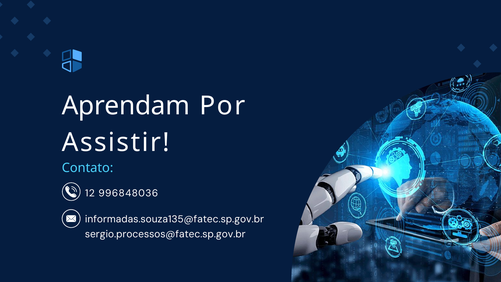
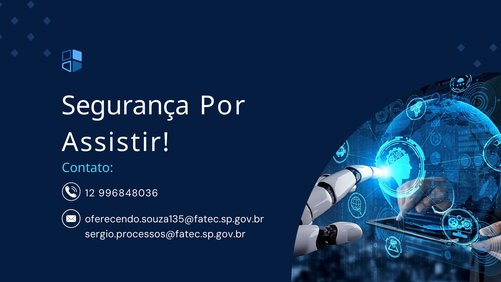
Aprendam: Aprendam -> Segurança (126, 106)
informadas.souza135@fatec.sp.gov.br: informadas.souza135@fatec.sp.gov.br -> oferecendo.souza135@fatec.sp.gov.br (174, 219)
